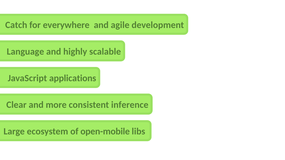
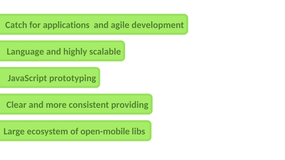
everywhere: everywhere -> applications (66, 25)
applications: applications -> prototyping (73, 78)
inference: inference -> providing (130, 105)
